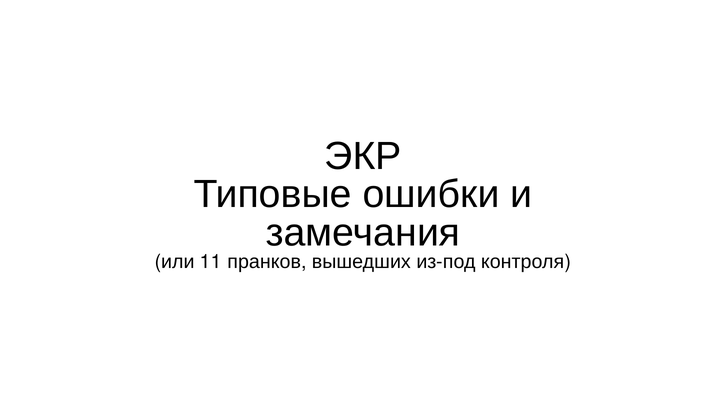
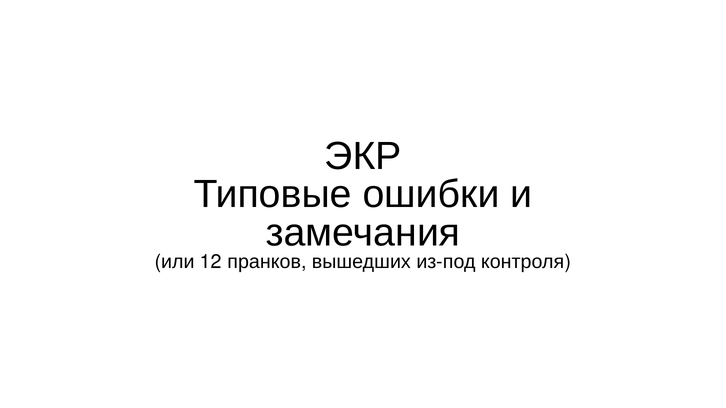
11: 11 -> 12 (211, 262)
